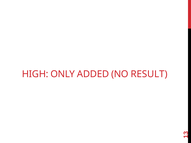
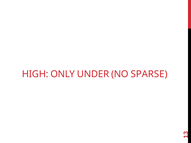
ADDED: ADDED -> UNDER (93, 74)
RESULT: RESULT -> SPARSE (149, 74)
